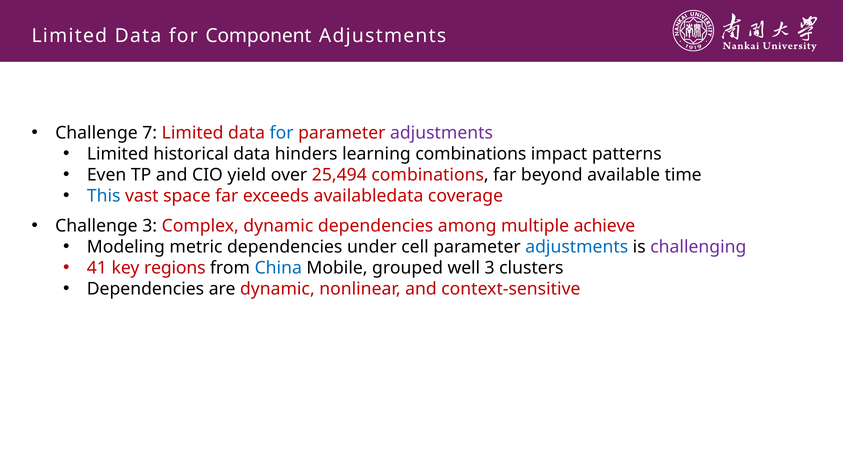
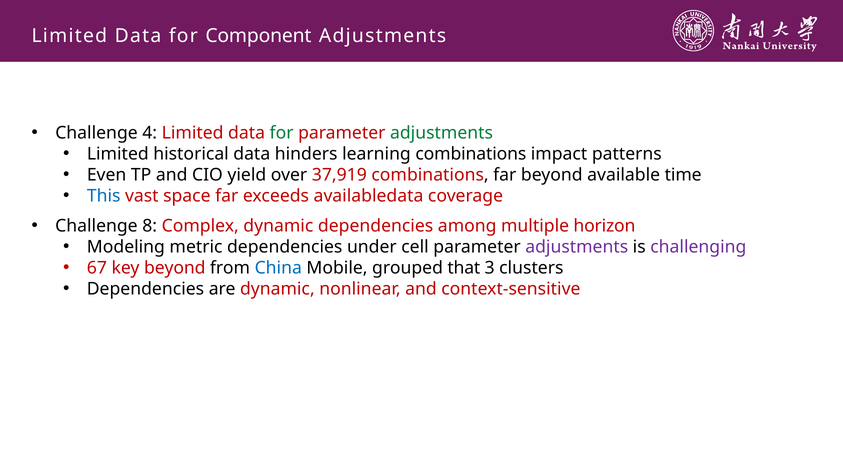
7: 7 -> 4 (150, 133)
for colour: blue -> green (282, 133)
adjustments colour: purple -> green (441, 133)
25,494: 25,494 -> 37,919 (339, 175)
Challenge 3: 3 -> 8 (150, 226)
achieve: achieve -> horizon (604, 226)
adjustments colour: blue -> purple (577, 247)
41: 41 -> 67 (97, 268)
key regions: regions -> beyond (175, 268)
well: well -> that (464, 268)
